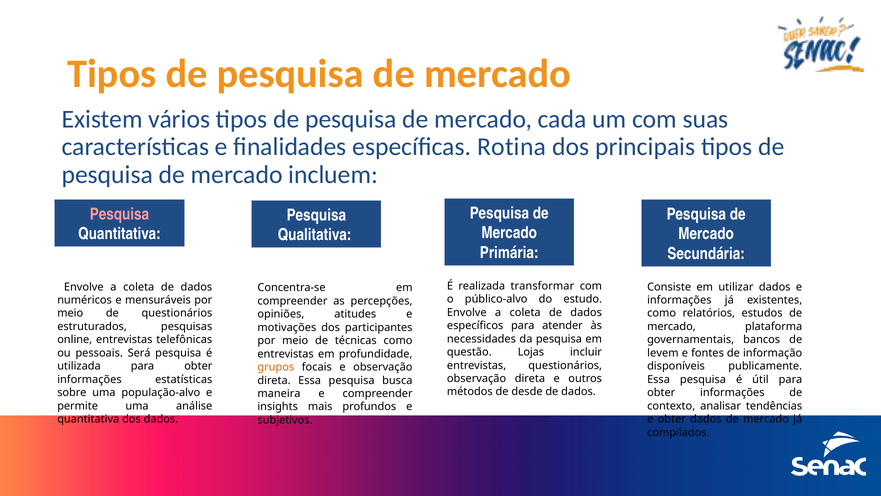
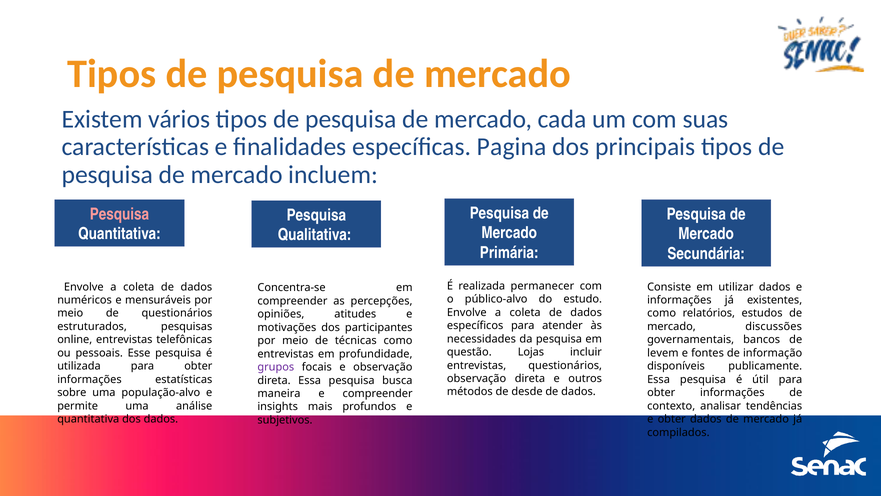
Rotina: Rotina -> Pagina (512, 147)
transformar: transformar -> permanecer (542, 286)
plataforma: plataforma -> discussões (774, 326)
Será: Será -> Esse (139, 353)
grupos colour: orange -> purple (276, 367)
